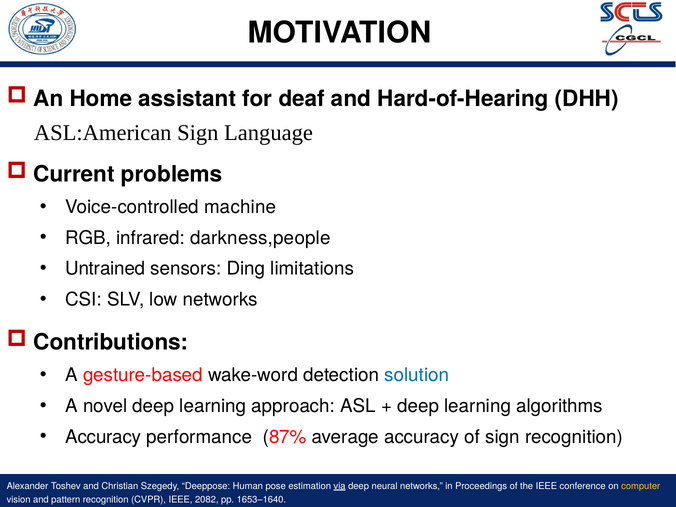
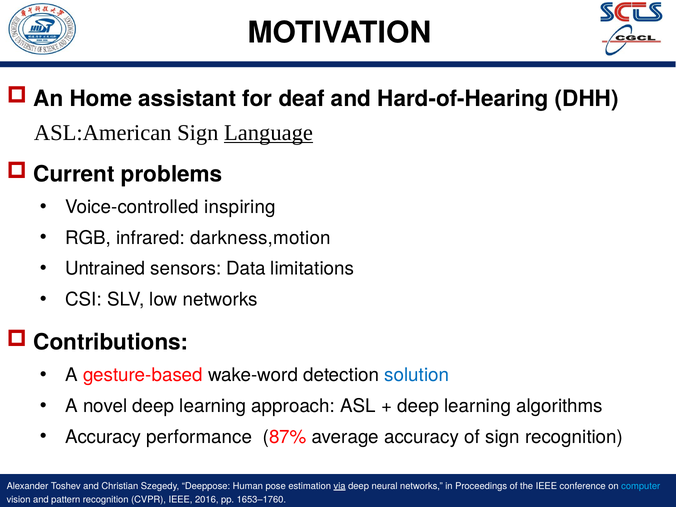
Language underline: none -> present (269, 133)
machine: machine -> inspiring (240, 207)
darkness,people: darkness,people -> darkness,motion (260, 238)
Ding: Ding -> Data (246, 269)
computer colour: yellow -> light blue (641, 486)
2082: 2082 -> 2016 (207, 499)
1653–1640: 1653–1640 -> 1653–1760 (261, 499)
